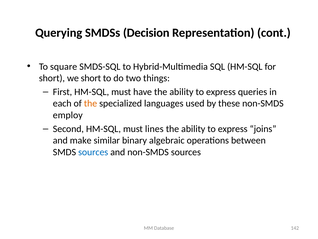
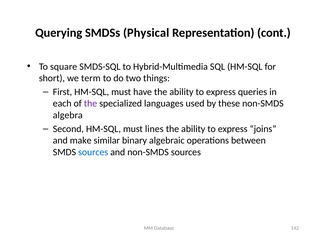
Decision: Decision -> Physical (146, 33)
we short: short -> term (91, 78)
the colour: orange -> purple (91, 103)
employ: employ -> algebra (68, 115)
